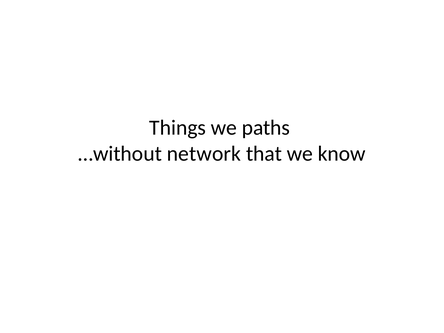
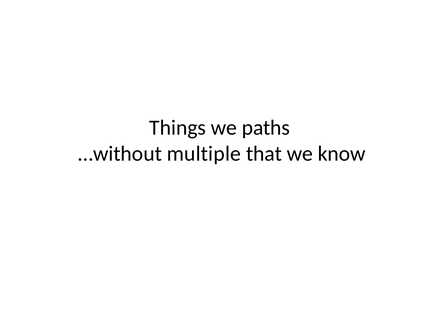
network: network -> multiple (204, 154)
